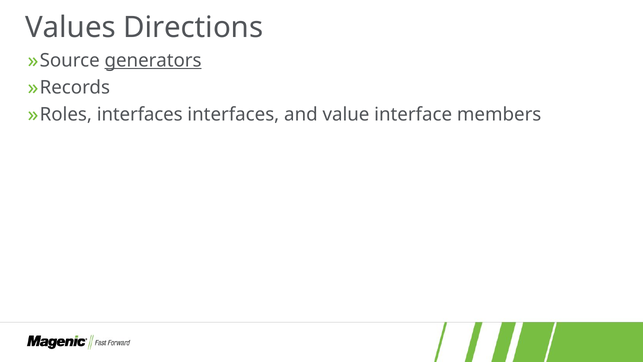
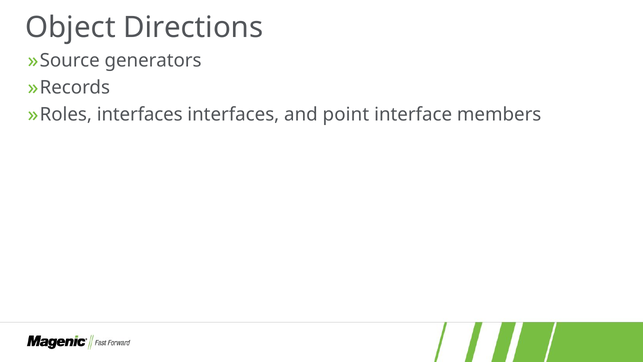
Values: Values -> Object (70, 27)
generators underline: present -> none (153, 60)
value: value -> point (346, 114)
